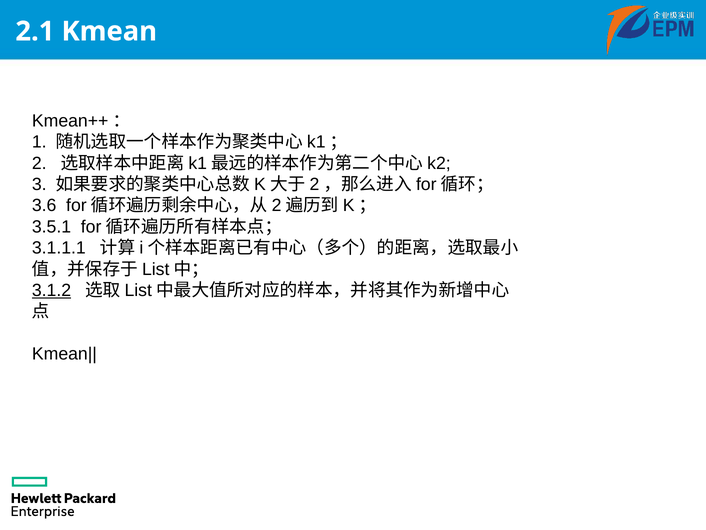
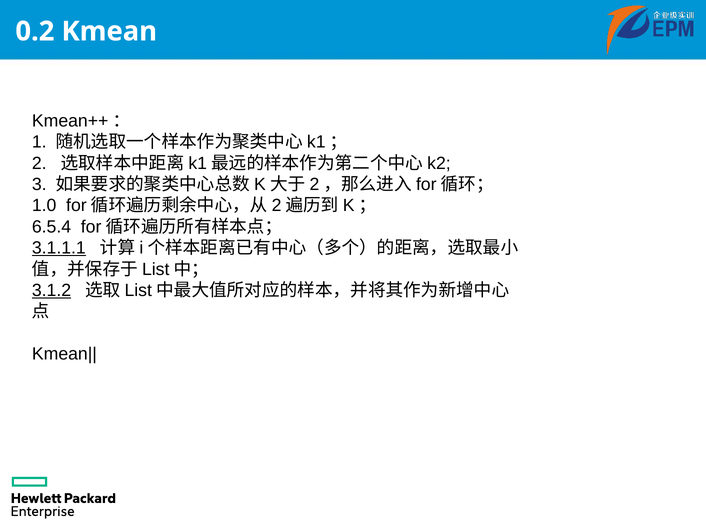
2.1: 2.1 -> 0.2 (35, 31)
3.6: 3.6 -> 1.0 (44, 205)
3.5.1: 3.5.1 -> 6.5.4 (52, 227)
3.1.1.1 underline: none -> present (59, 248)
